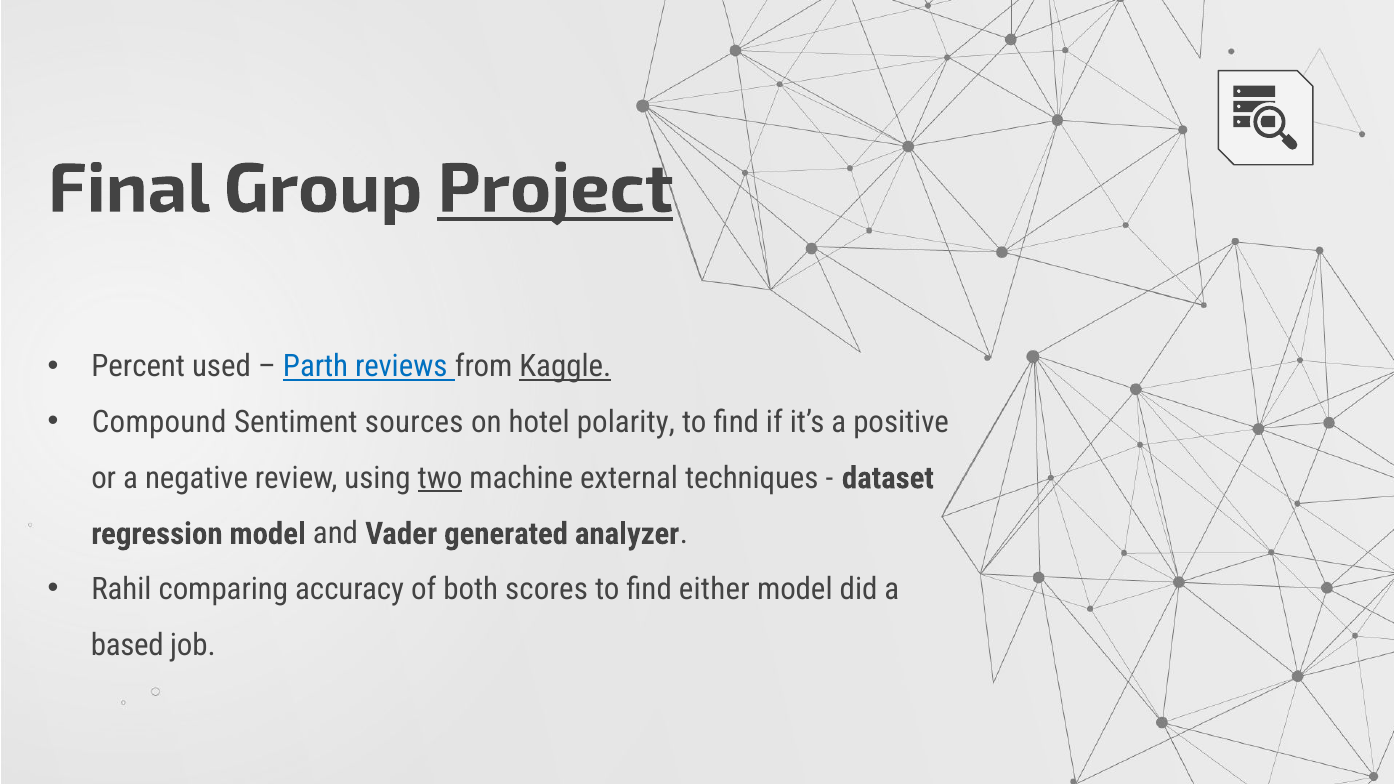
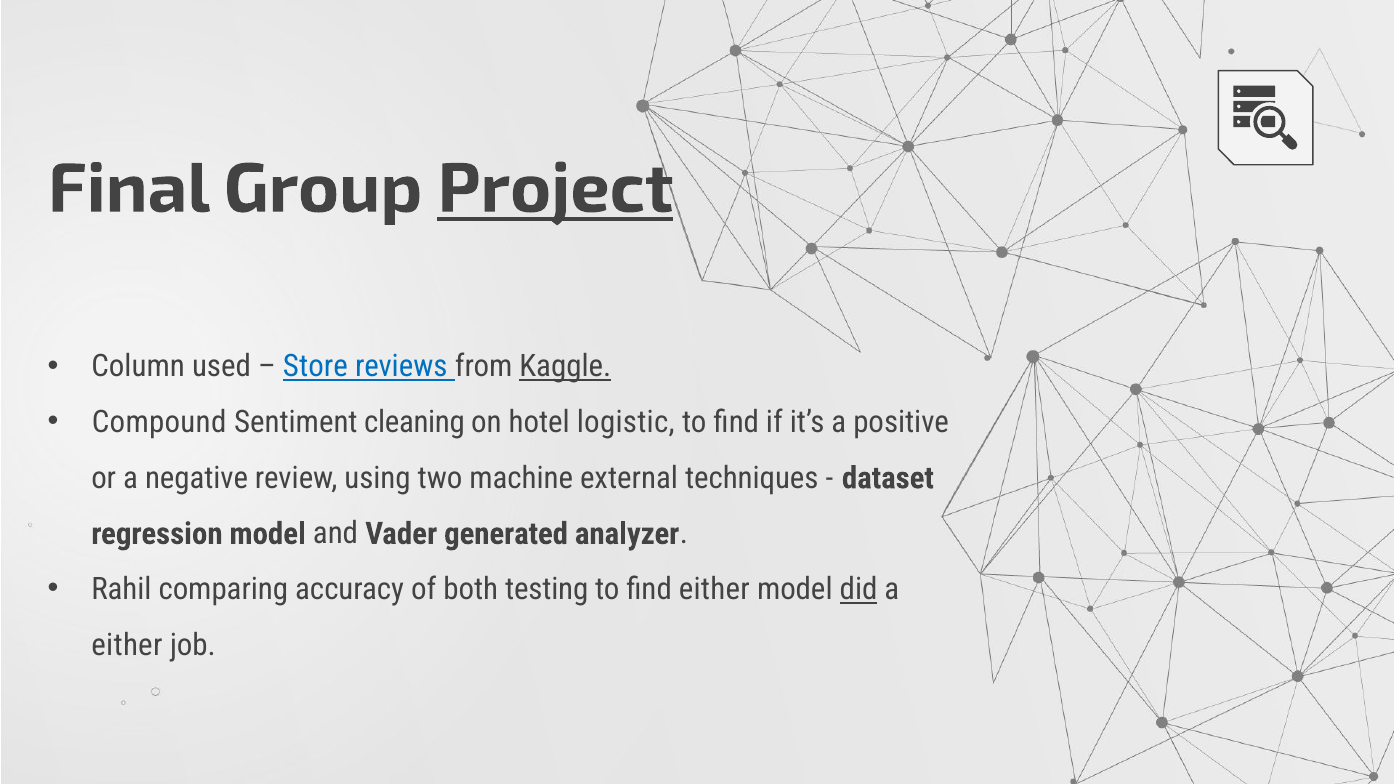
Percent: Percent -> Column (138, 367)
Parth: Parth -> Store (315, 367)
sources: sources -> cleaning (415, 422)
polarity: polarity -> logistic (626, 422)
two underline: present -> none (440, 478)
scores: scores -> testing (547, 590)
did underline: none -> present (859, 590)
based: based -> either (127, 645)
